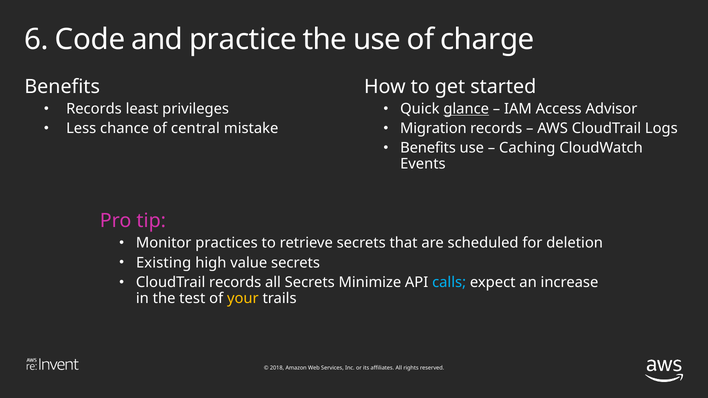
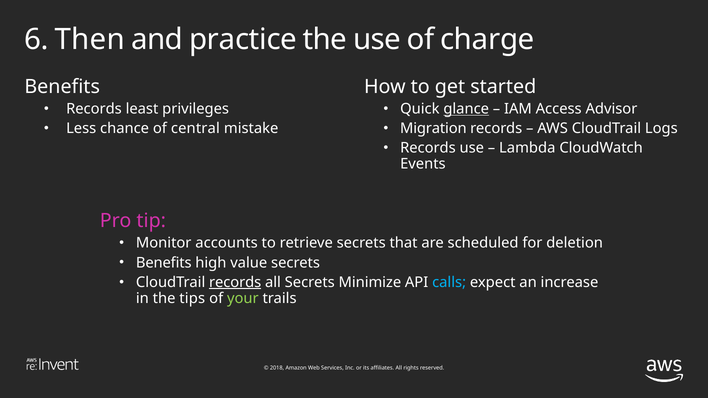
Code: Code -> Then (90, 40)
Benefits: Benefits -> Records (428, 148)
Caching: Caching -> Lambda (527, 148)
practices: practices -> accounts (227, 243)
Existing: Existing -> Benefits (164, 263)
records underline: none -> present (235, 282)
test: test -> tips (192, 298)
your colour: yellow -> light green (243, 298)
